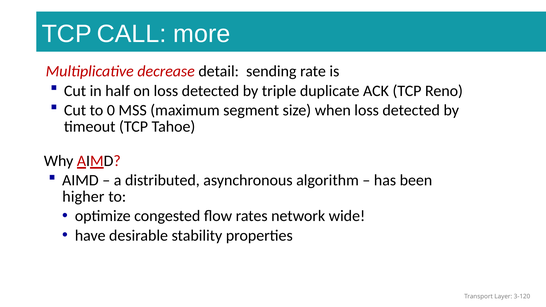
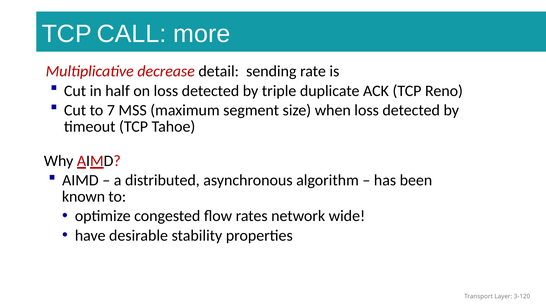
0: 0 -> 7 (111, 110)
higher: higher -> known (84, 197)
